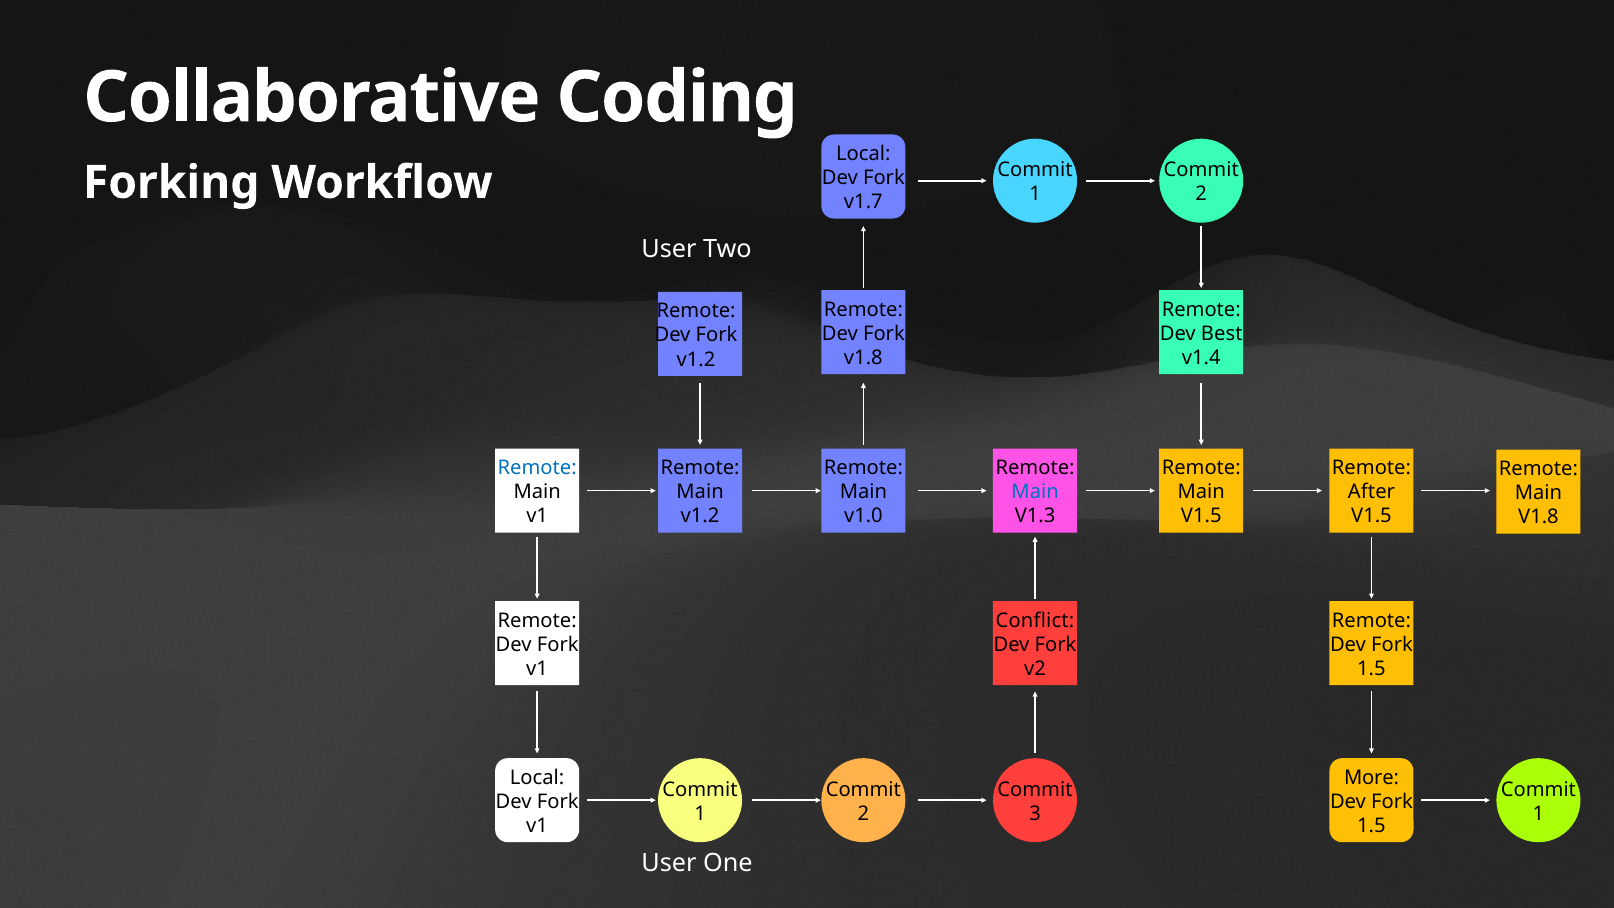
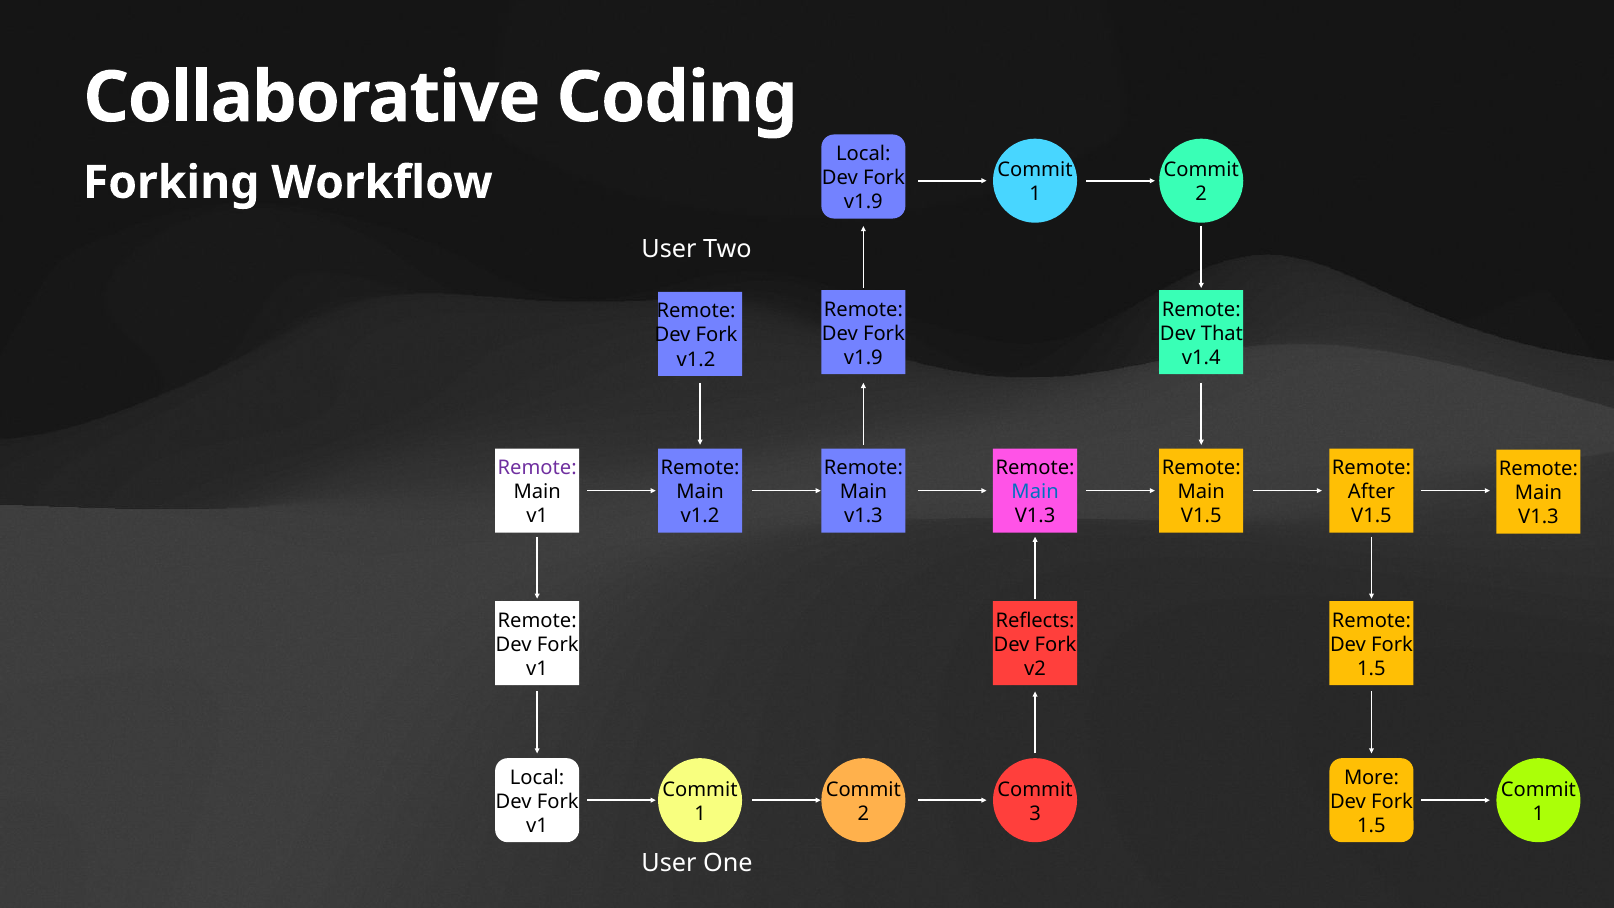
v1.7: v1.7 -> v1.9 (863, 202)
Best: Best -> That (1222, 334)
v1.8: v1.8 -> v1.9 (863, 358)
Remote colour: blue -> purple (537, 468)
v1.0: v1.0 -> v1.3 (863, 516)
V1.8: V1.8 -> V1.3 (1538, 517)
Conflict: Conflict -> Reflects (1035, 620)
